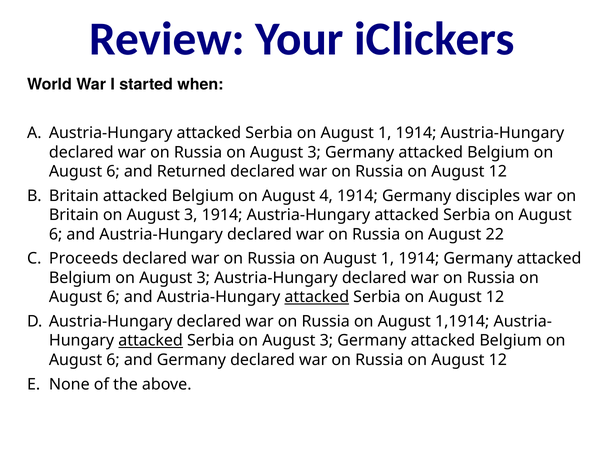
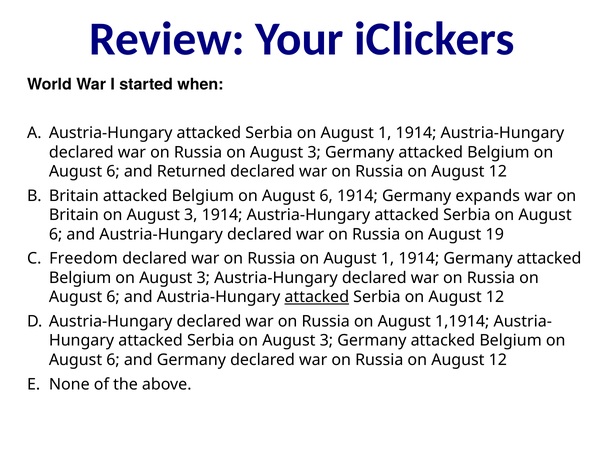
4: 4 -> 6 (326, 196)
disciples: disciples -> expands (488, 196)
22: 22 -> 19 (495, 234)
Proceeds: Proceeds -> Freedom (83, 259)
attacked underline: present -> none (151, 341)
